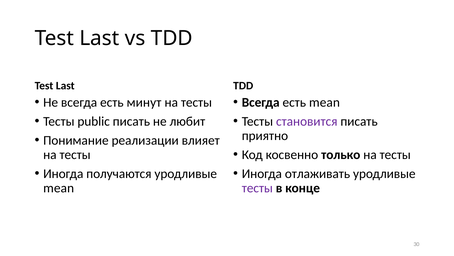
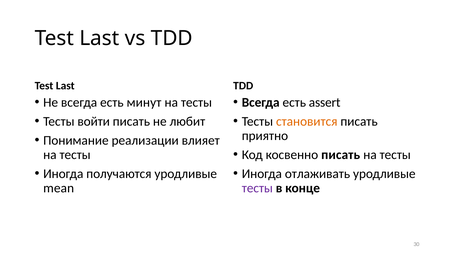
есть mean: mean -> assert (325, 102)
public: public -> войти (94, 121)
становится colour: purple -> orange (307, 121)
косвенно только: только -> писать (341, 154)
